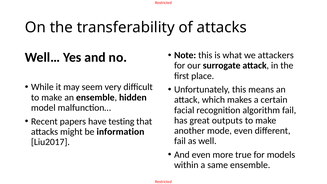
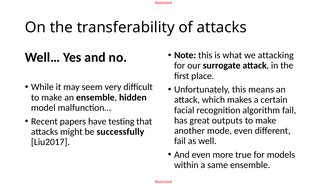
attackers: attackers -> attacking (276, 55)
information: information -> successfully (120, 132)
